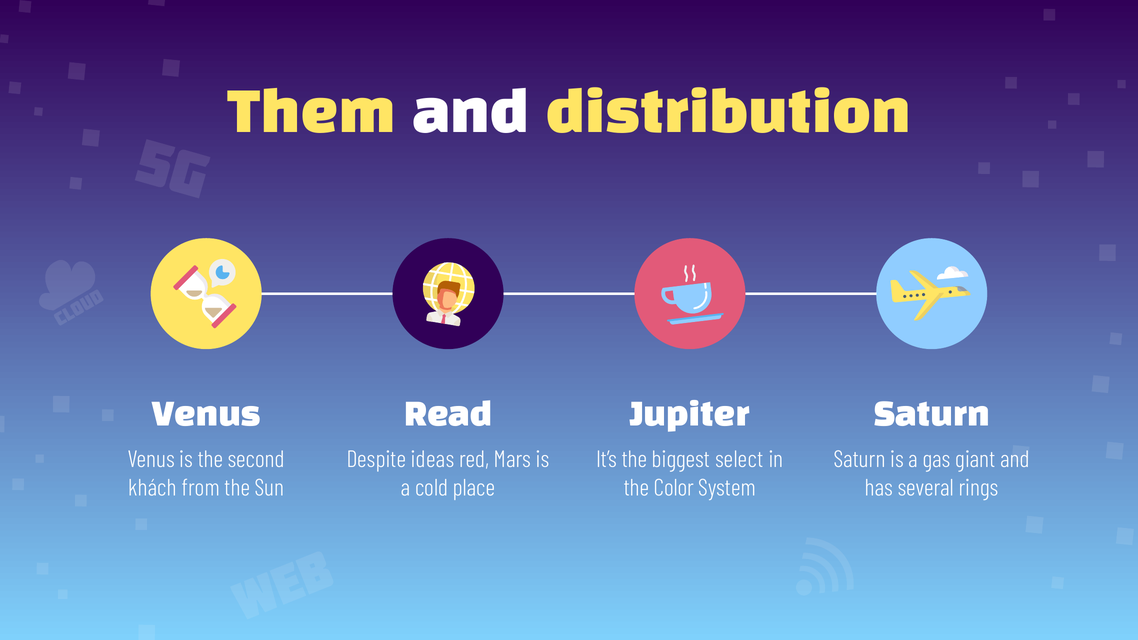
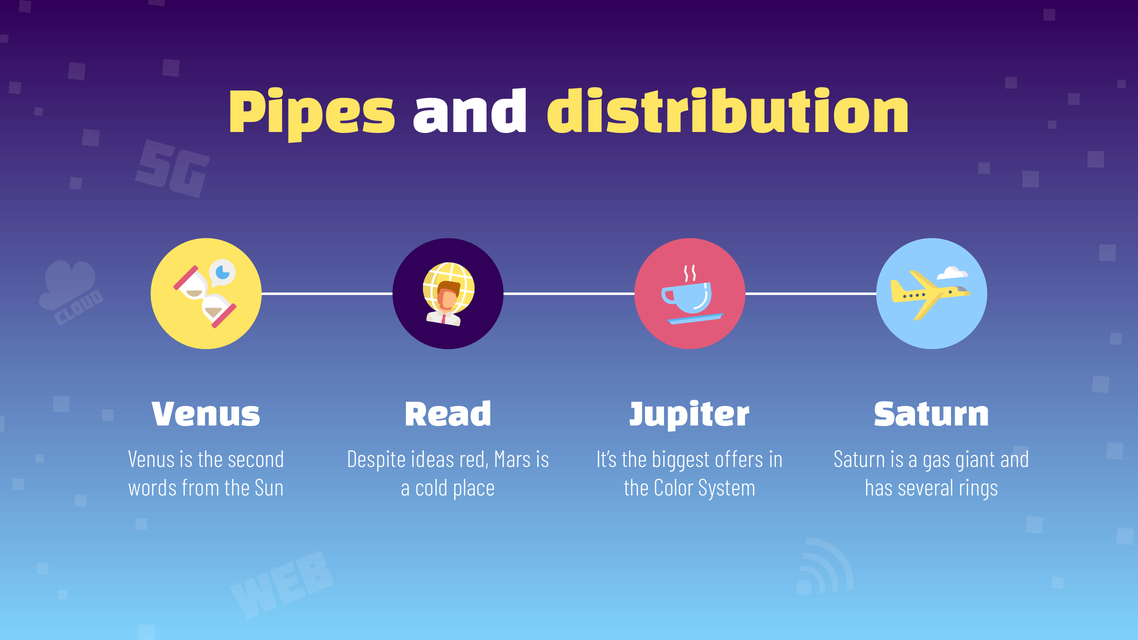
Them: Them -> Pipes (312, 114)
select: select -> offers (739, 460)
khách: khách -> words (152, 488)
